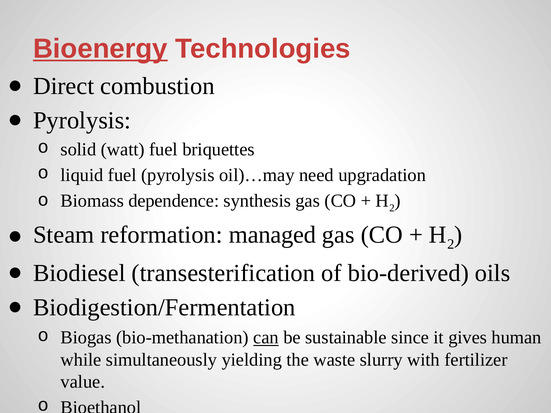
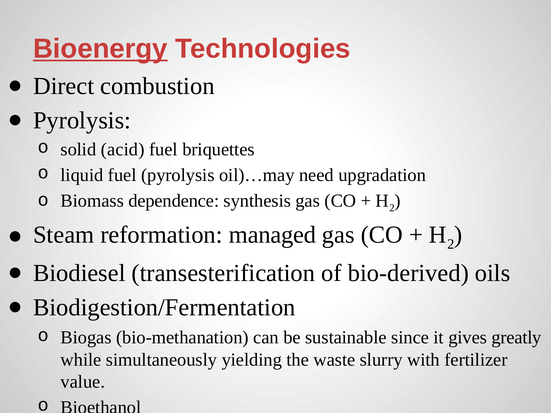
watt: watt -> acid (123, 149)
can underline: present -> none (266, 338)
human: human -> greatly (517, 338)
